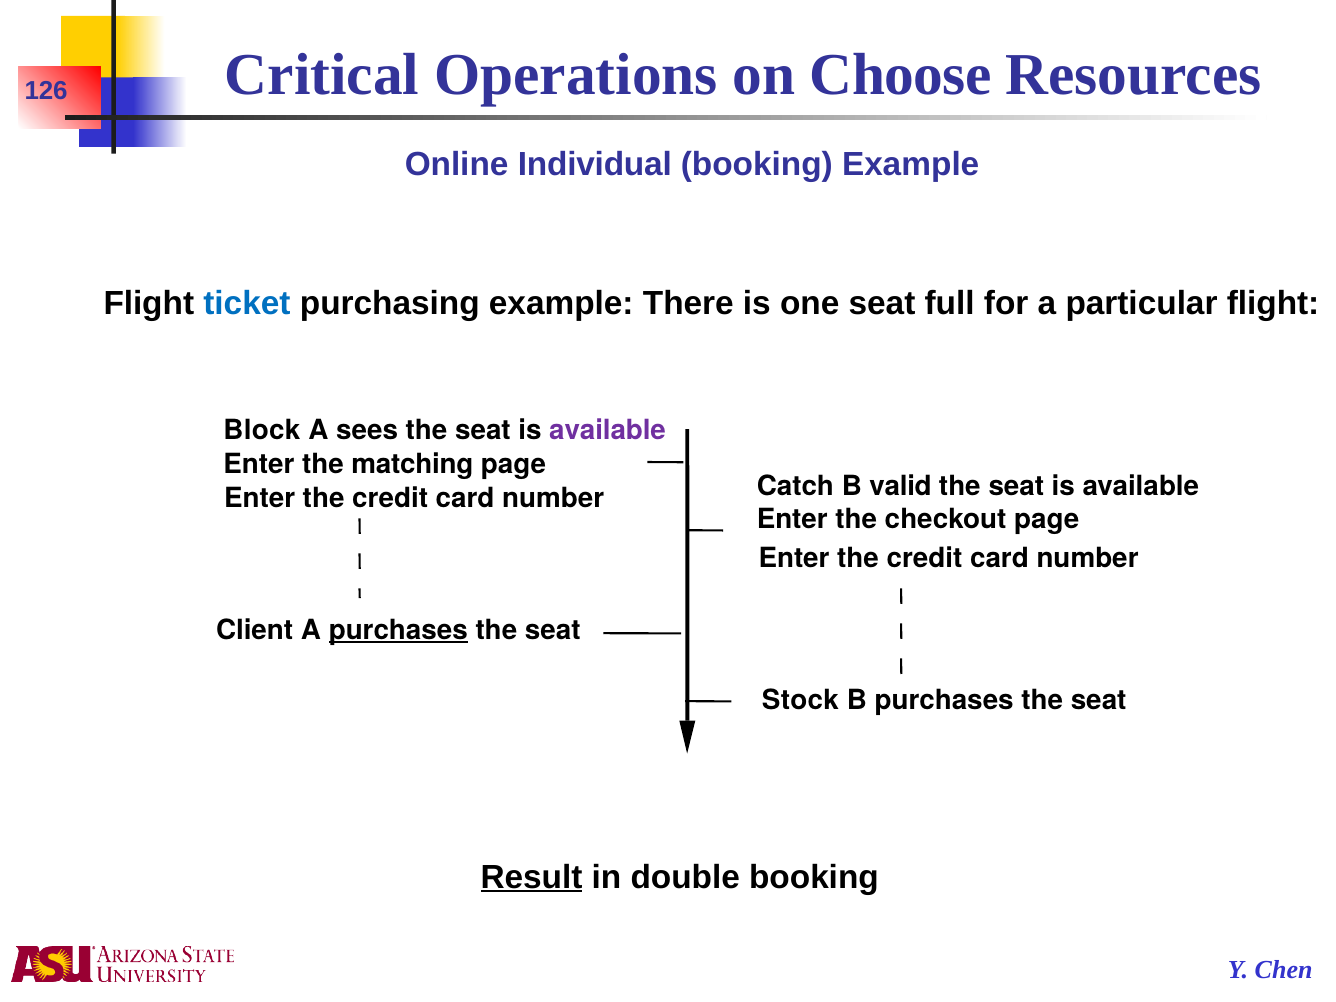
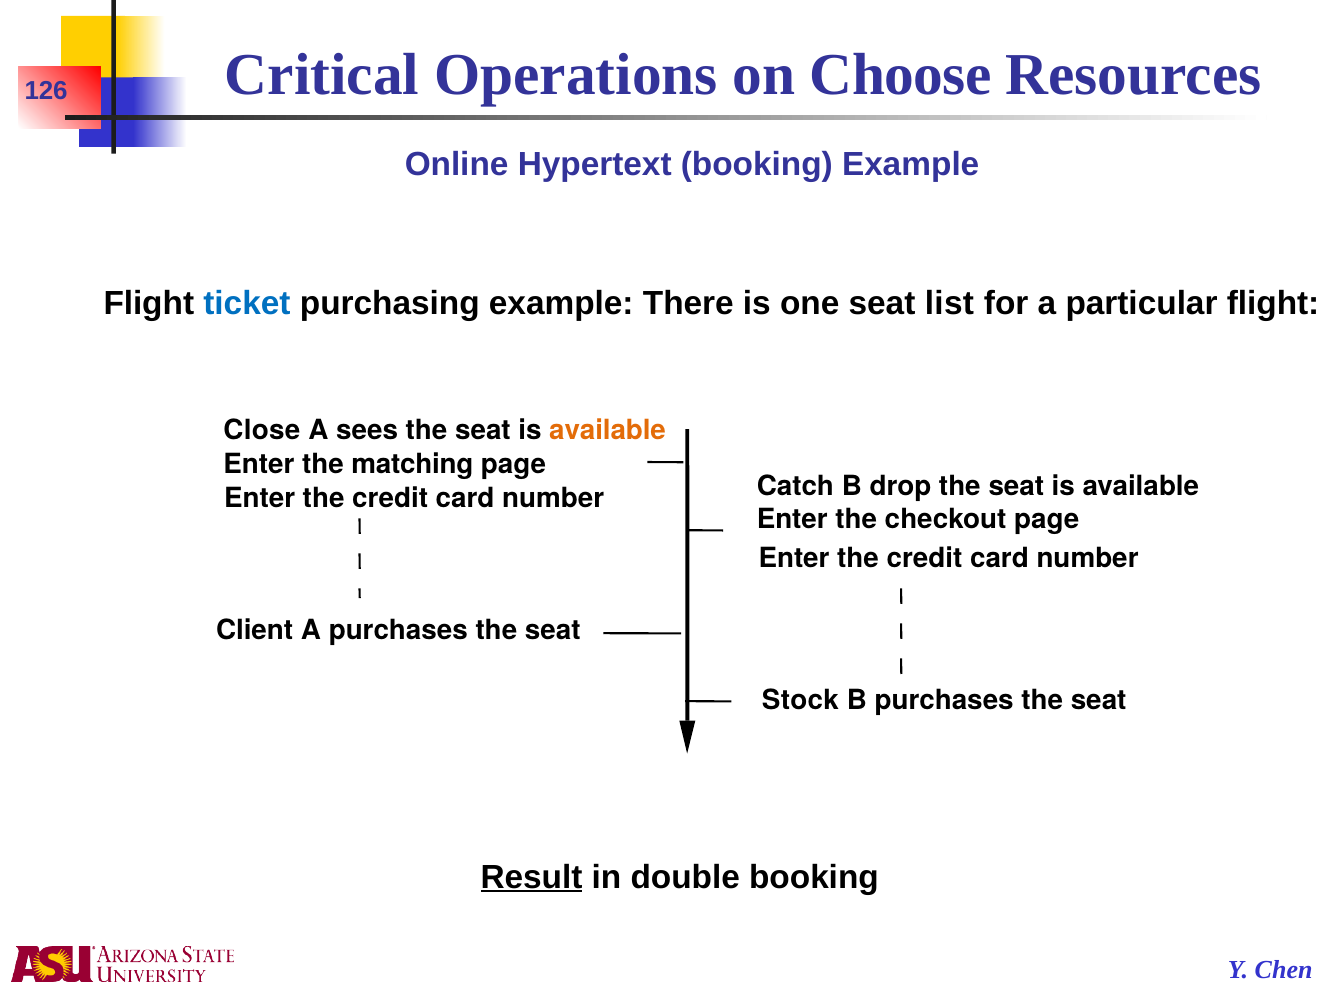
Individual: Individual -> Hypertext (595, 165)
full: full -> list (949, 304)
Block: Block -> Close (262, 431)
available colour: purple -> orange (608, 431)
valid: valid -> drop (900, 486)
purchases underline: present -> none (398, 630)
